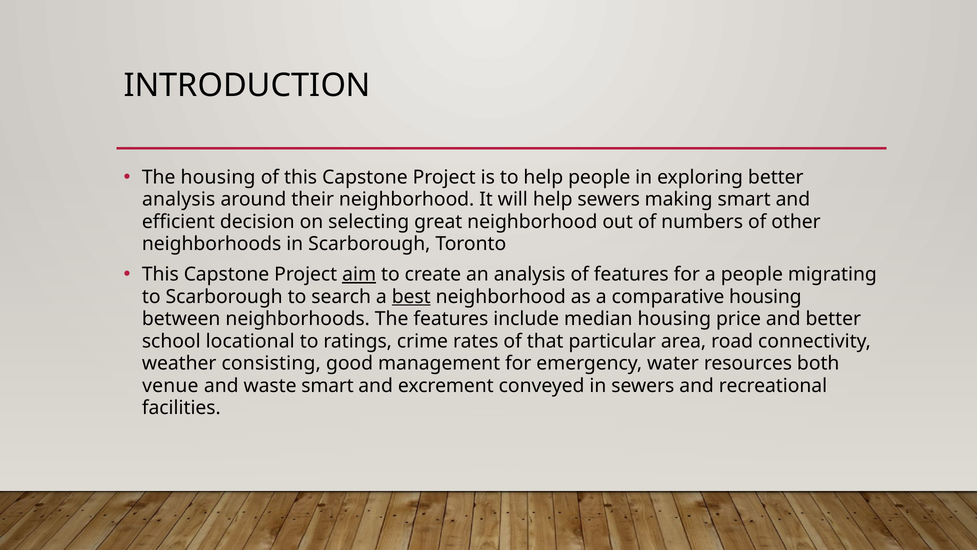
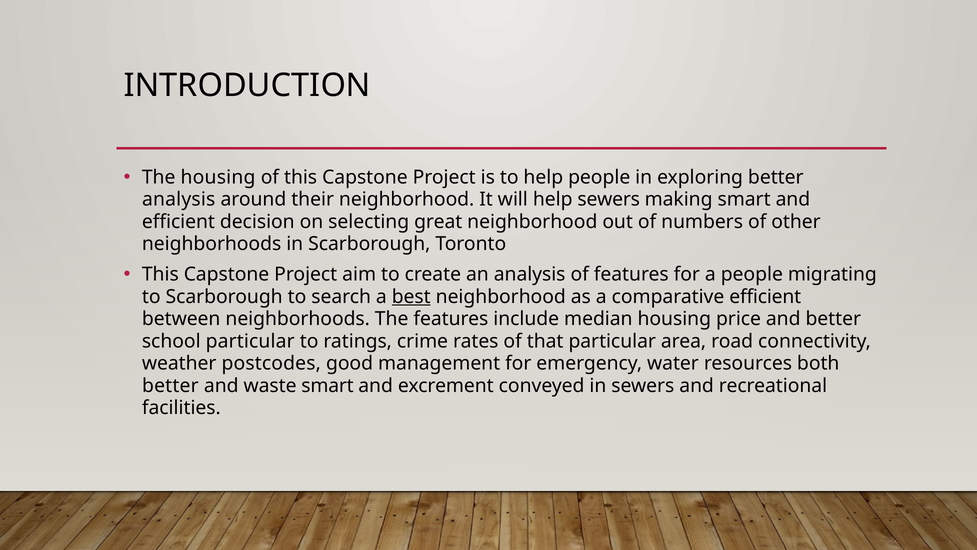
aim underline: present -> none (359, 274)
comparative housing: housing -> efficient (765, 297)
school locational: locational -> particular (250, 341)
consisting: consisting -> postcodes (271, 363)
venue: venue -> better (170, 385)
